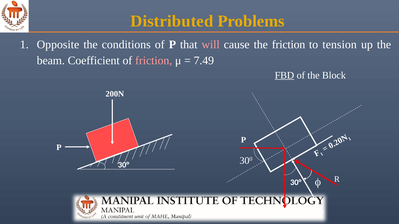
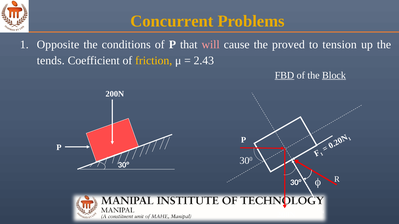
Distributed: Distributed -> Concurrent (172, 21)
the friction: friction -> proved (288, 45)
beam: beam -> tends (51, 61)
friction colour: pink -> yellow (154, 61)
7.49: 7.49 -> 2.43 (204, 61)
Block underline: none -> present (334, 75)
